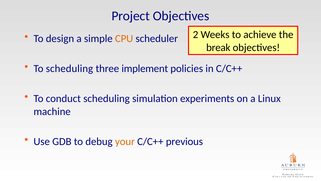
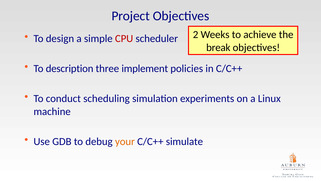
CPU colour: orange -> red (124, 38)
To scheduling: scheduling -> description (70, 68)
previous: previous -> simulate (184, 141)
